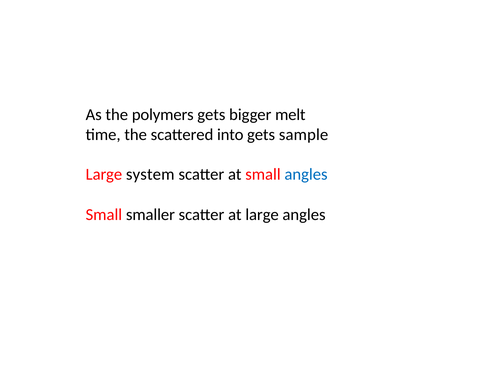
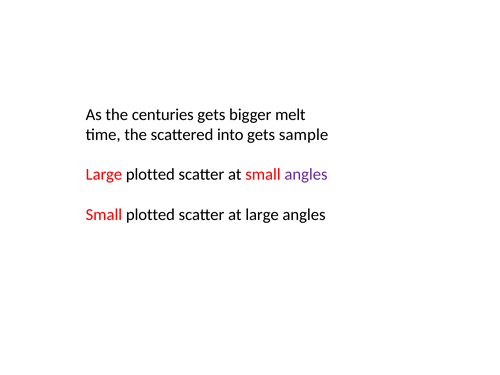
polymers: polymers -> centuries (163, 114)
Large system: system -> plotted (150, 174)
angles colour: blue -> purple (306, 174)
Small smaller: smaller -> plotted (150, 214)
